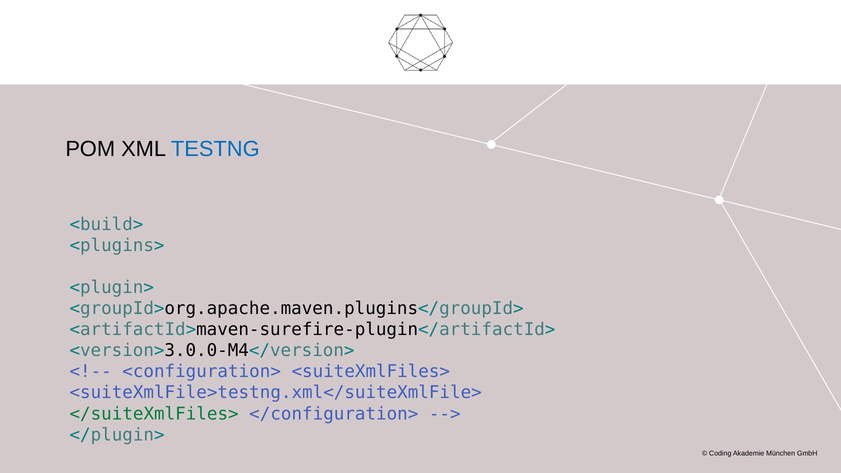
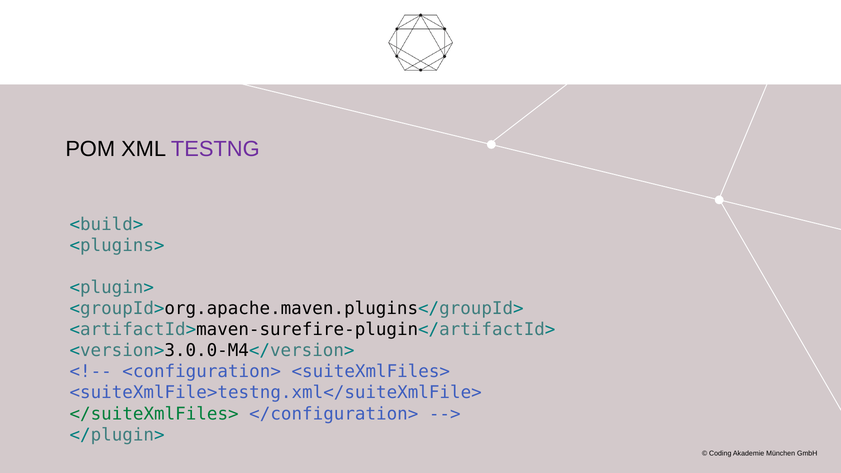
TESTNG colour: blue -> purple (215, 149)
